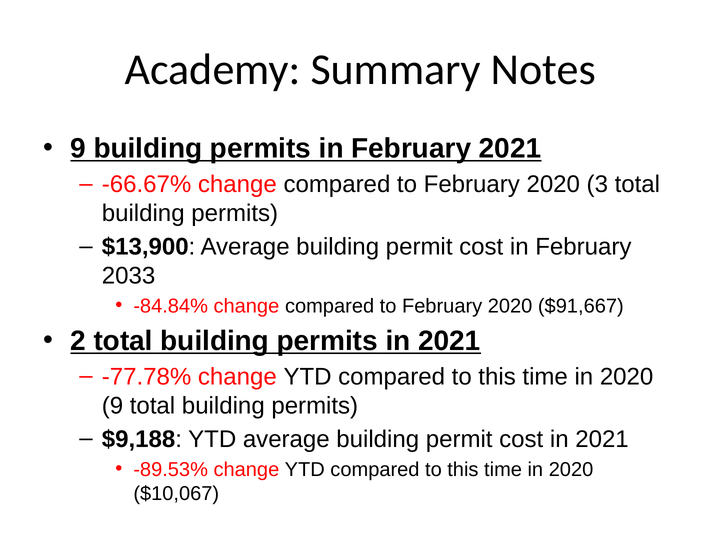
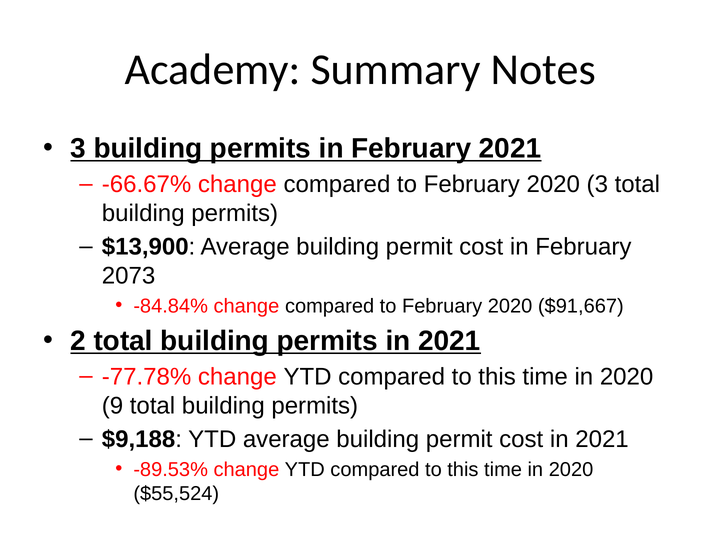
9: 9 -> 3 (78, 149)
2033: 2033 -> 2073 (129, 276)
$10,067: $10,067 -> $55,524 (176, 493)
